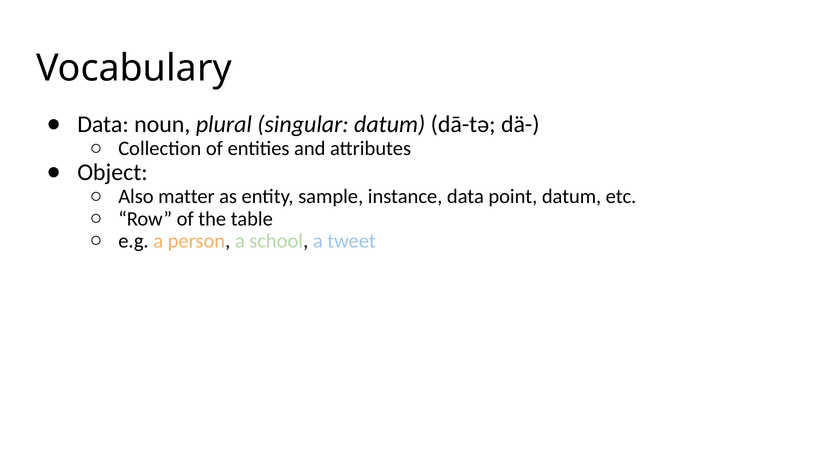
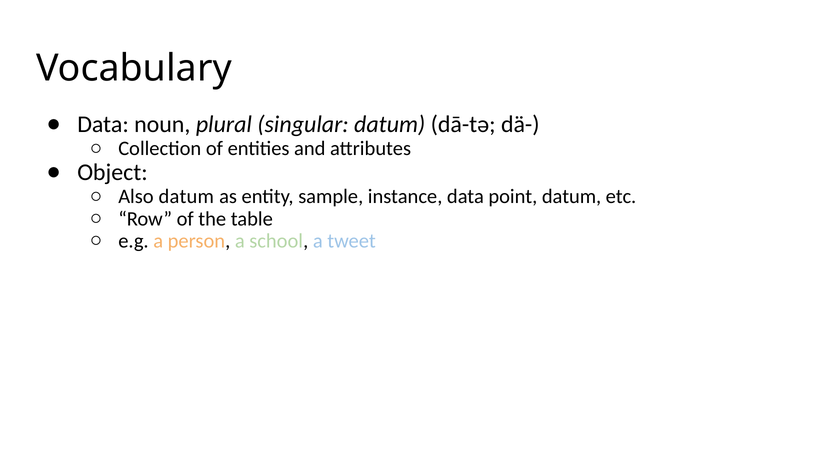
Also matter: matter -> datum (186, 197)
